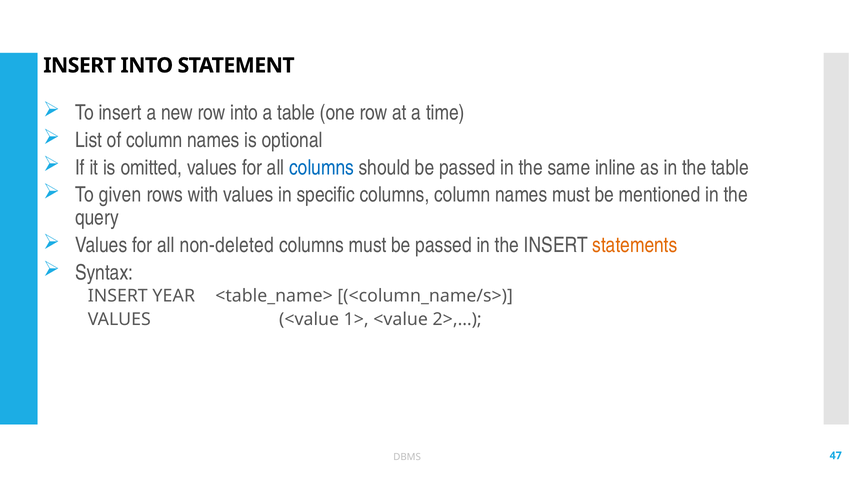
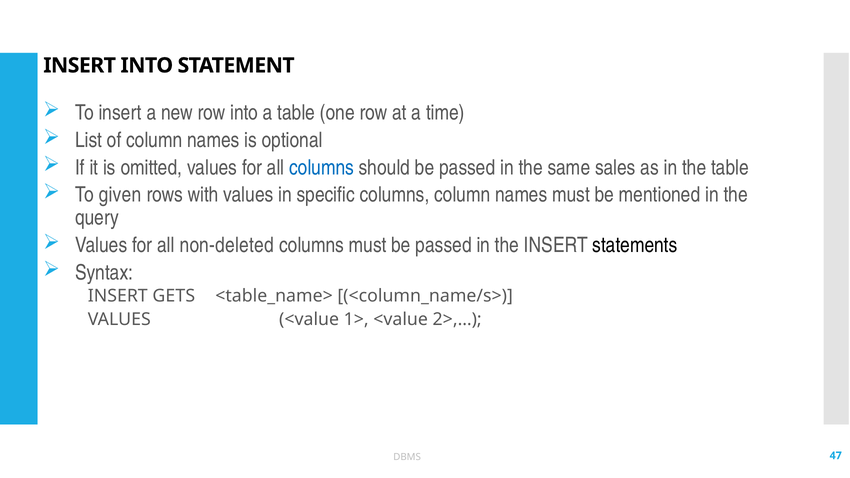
inline: inline -> sales (615, 168)
statements colour: orange -> black (635, 245)
YEAR: YEAR -> GETS (174, 296)
